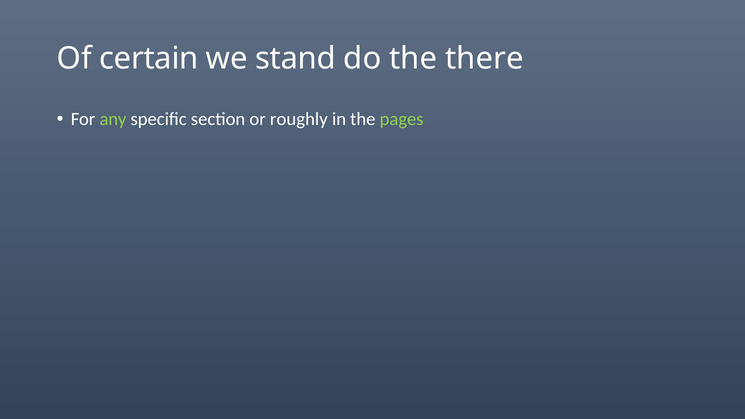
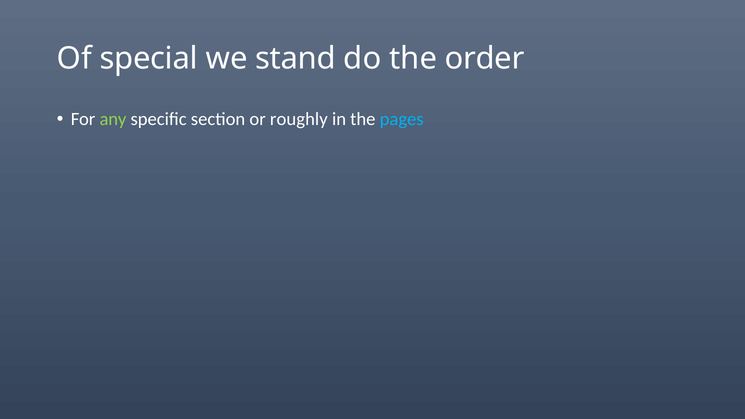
certain: certain -> special (149, 59)
there: there -> order (485, 59)
pages colour: light green -> light blue (402, 119)
